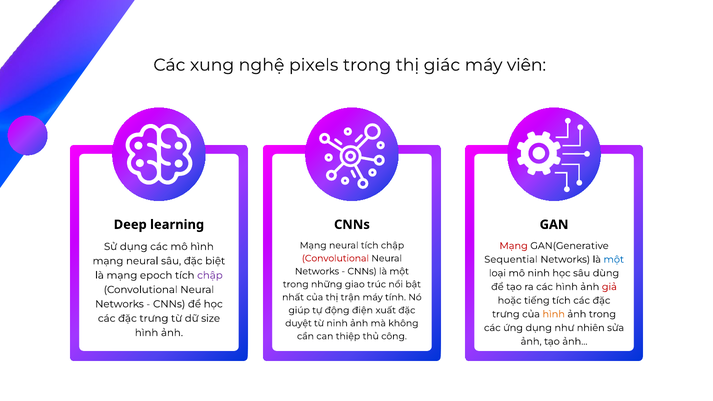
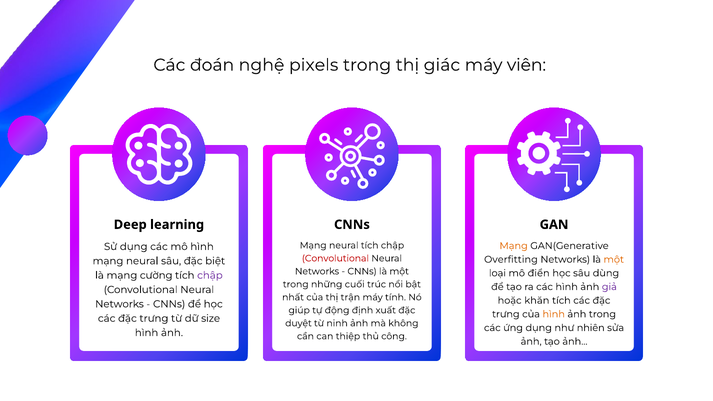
xung: xung -> đoán (212, 65)
Mạng colour: red -> orange (514, 246)
Sequential: Sequential -> Overfitting (511, 259)
một colour: blue -> orange (614, 259)
mô ninh: ninh -> điển (539, 273)
epoch: epoch -> cường (156, 275)
giao: giao -> cuối (355, 284)
giả colour: red -> purple (609, 287)
tiếng: tiếng -> khăn (537, 301)
điện: điện -> định (363, 310)
